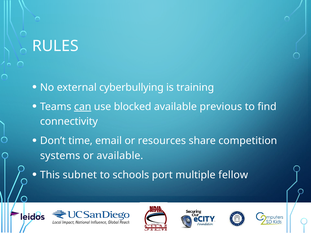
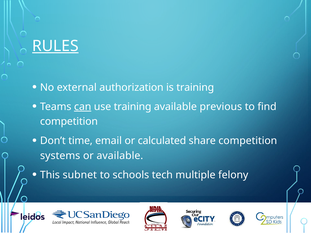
RULES underline: none -> present (55, 46)
cyberbullying: cyberbullying -> authorization (131, 88)
use blocked: blocked -> training (133, 107)
connectivity: connectivity -> competition (69, 122)
resources: resources -> calculated (162, 141)
port: port -> tech (162, 175)
fellow: fellow -> felony (233, 175)
